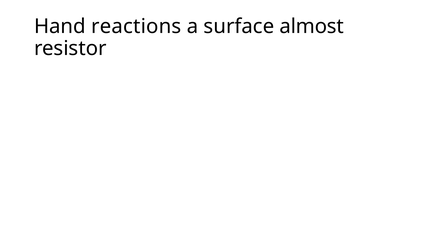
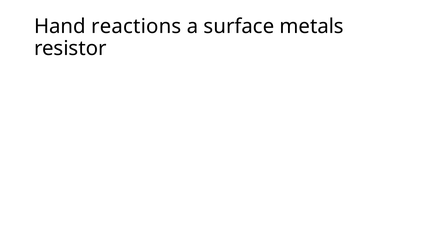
almost: almost -> metals (312, 26)
